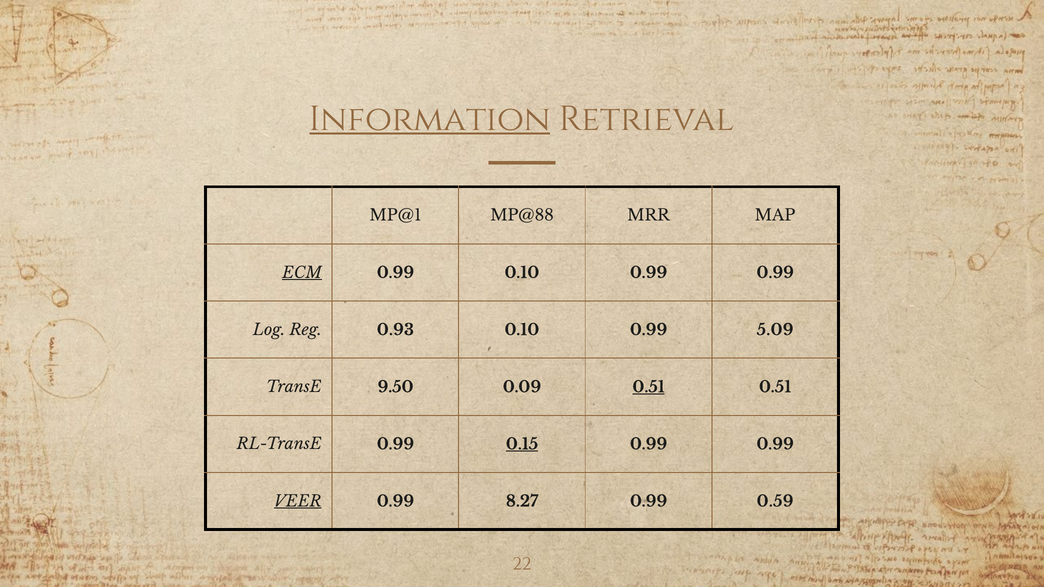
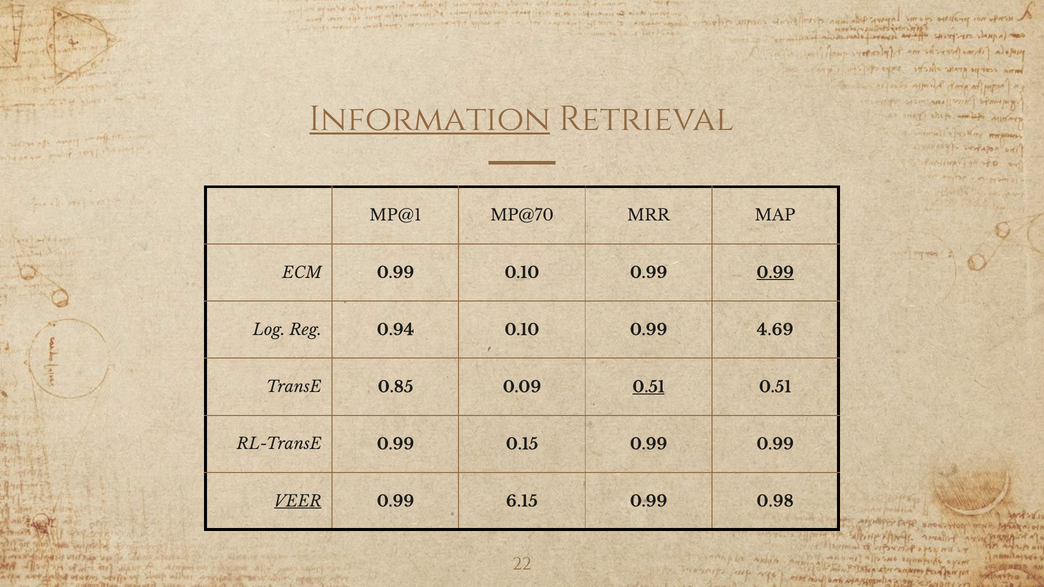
MP@88: MP@88 -> MP@70 (522, 216)
ECM underline: present -> none (302, 273)
0.99 underline: none -> present (775, 273)
0.93: 0.93 -> 0.94 (395, 330)
5.09: 5.09 -> 4.69 (775, 330)
9.50: 9.50 -> 0.85 (396, 387)
0.15 underline: present -> none (522, 444)
8.27: 8.27 -> 6.15 (522, 502)
0.59: 0.59 -> 0.98 (775, 502)
